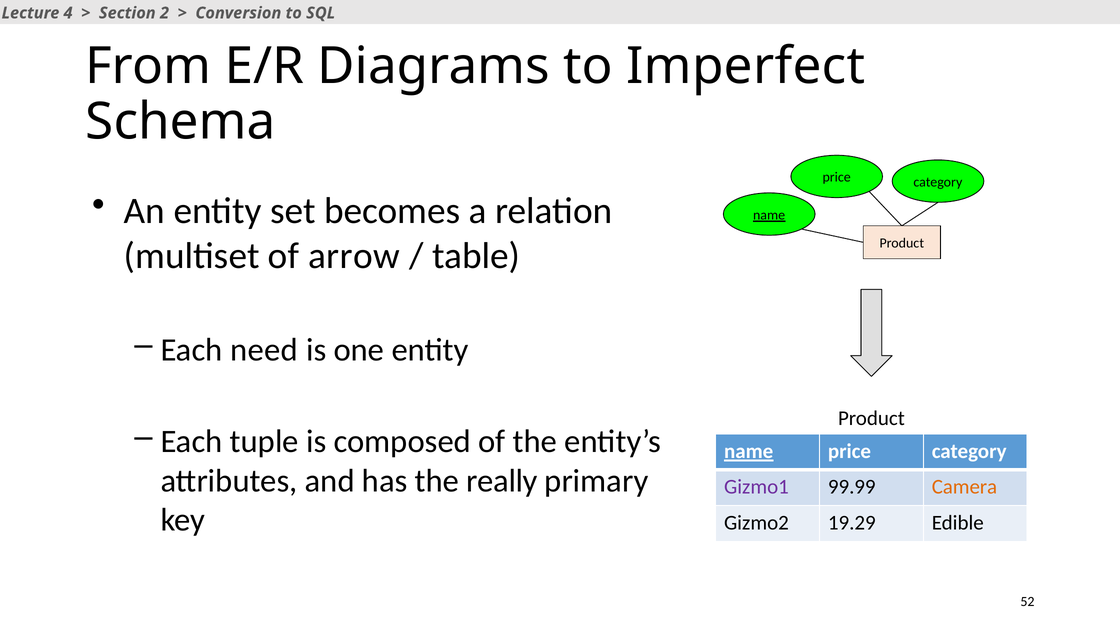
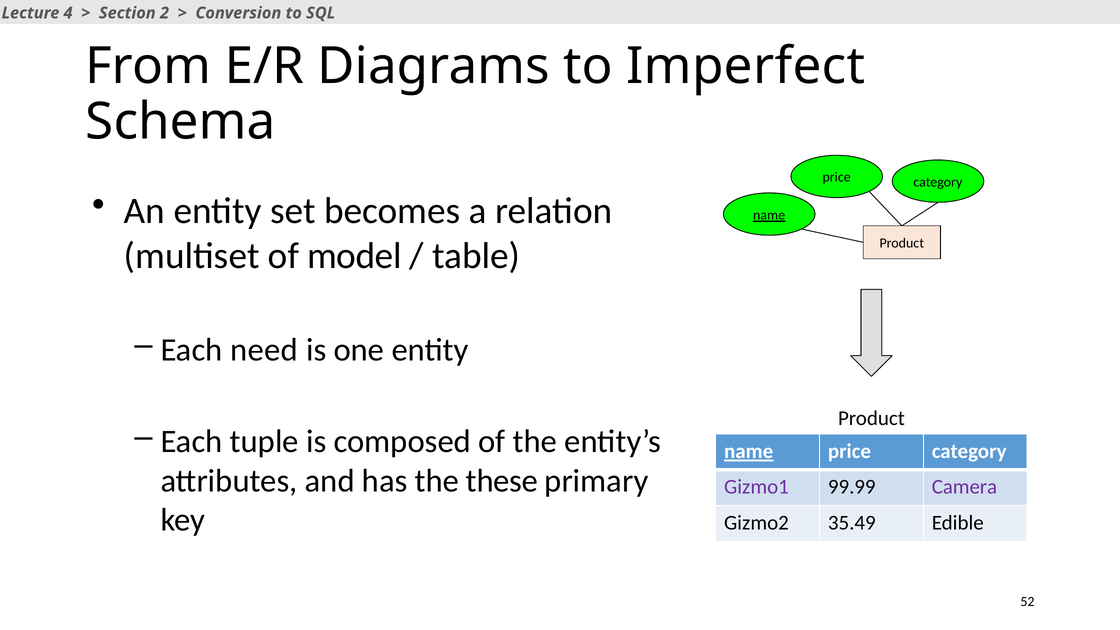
arrow: arrow -> model (354, 256)
really: really -> these (502, 481)
Camera colour: orange -> purple (964, 487)
19.29: 19.29 -> 35.49 (852, 523)
